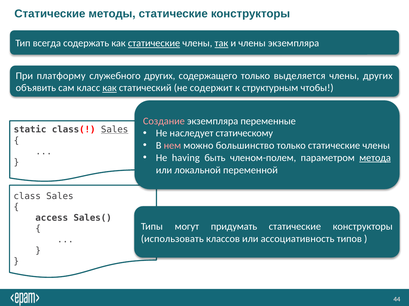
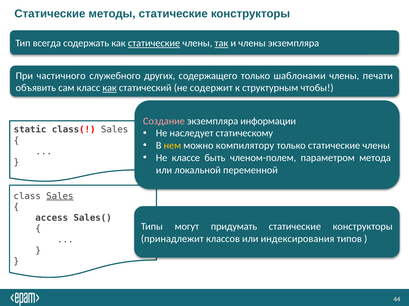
платформу: платформу -> частичного (61, 76)
выделяется: выделяется -> шаблонами (300, 76)
члены других: других -> печати (378, 76)
переменные: переменные -> информации (268, 121)
Sales underline: present -> none (115, 130)
нем colour: pink -> yellow (172, 146)
большинство: большинство -> компилятору (245, 146)
having: having -> классе (186, 158)
метода underline: present -> none (375, 158)
Sales underline: none -> present (60, 197)
использовать: использовать -> принадлежит (172, 239)
ассоциативность: ассоциативность -> индексирования (298, 239)
